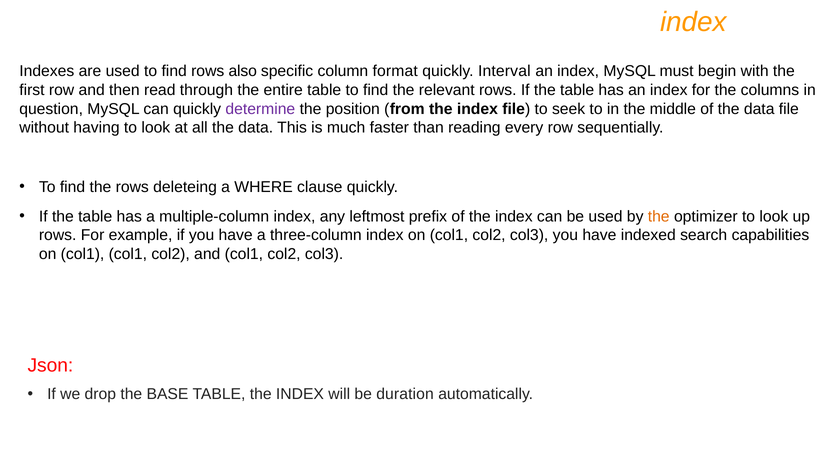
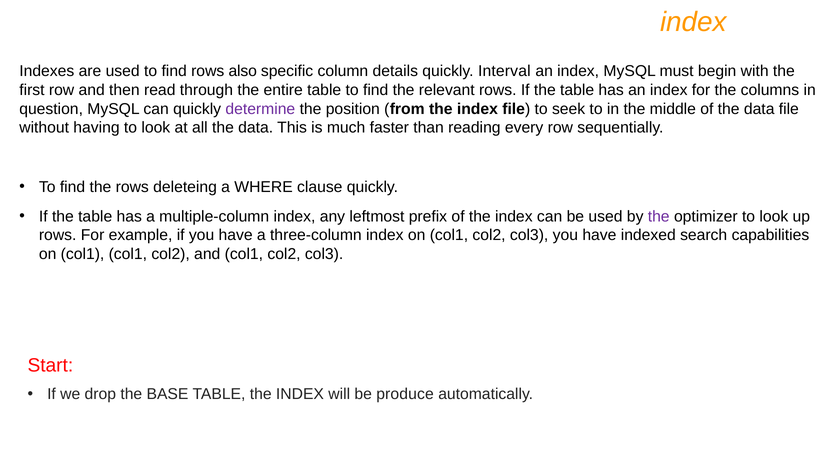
format: format -> details (395, 71)
the colour: orange -> purple (659, 217)
Json: Json -> Start (50, 365)
duration: duration -> produce (405, 395)
